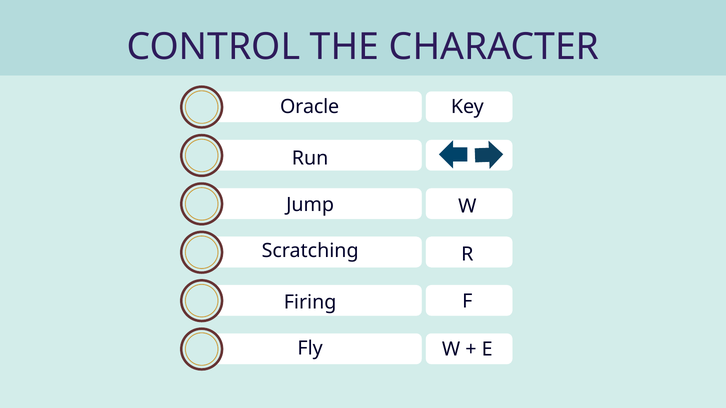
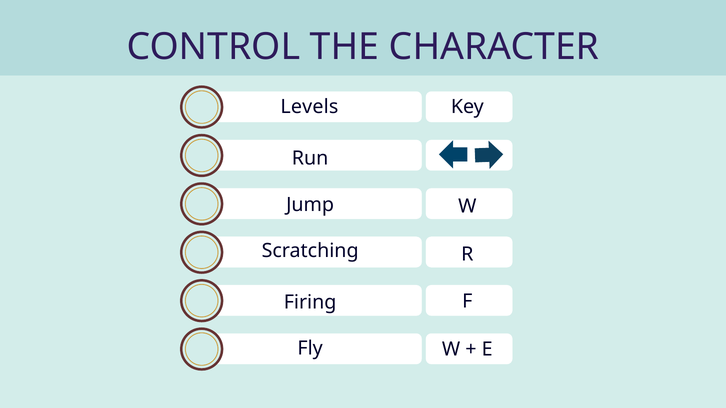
Oracle: Oracle -> Levels (309, 107)
